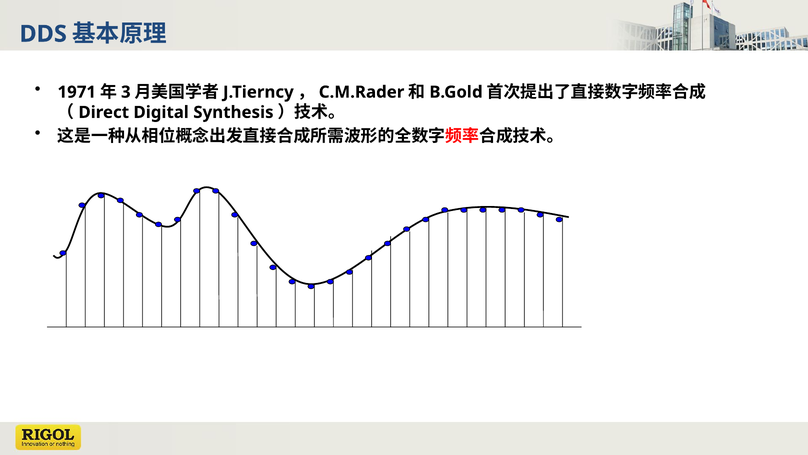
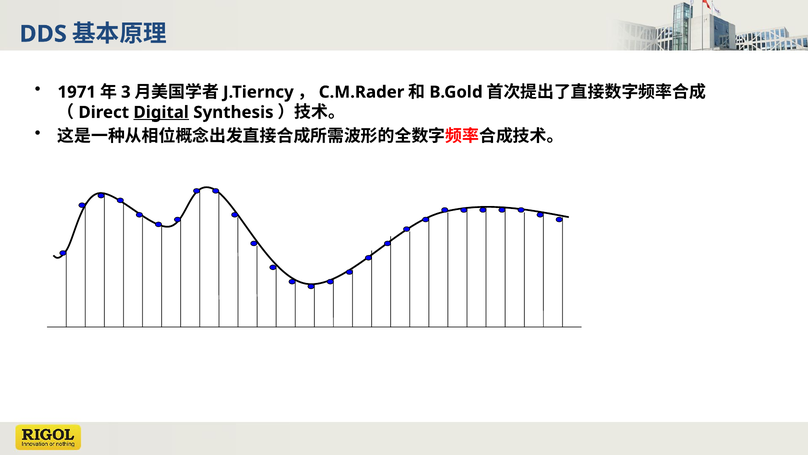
Digital underline: none -> present (161, 112)
